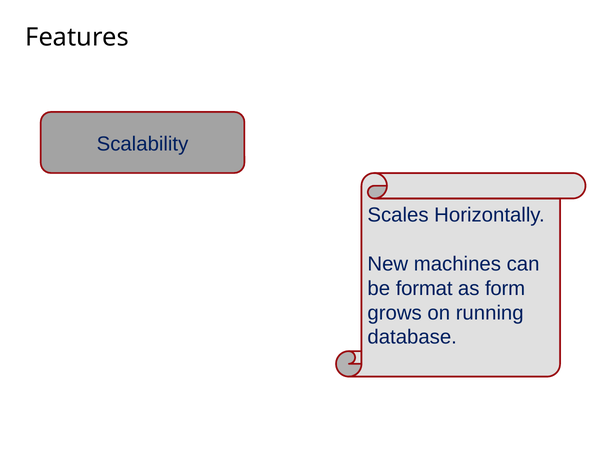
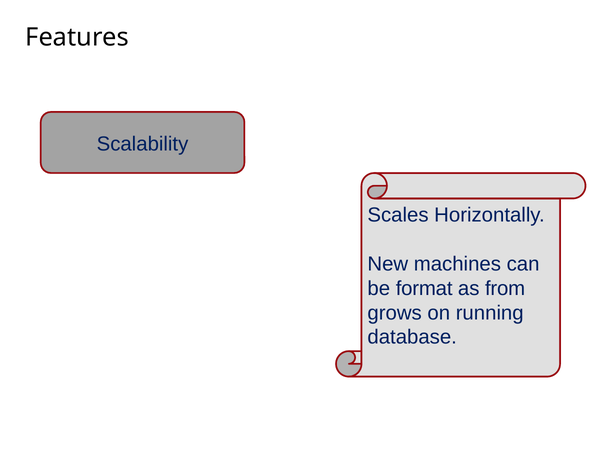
form: form -> from (505, 289)
